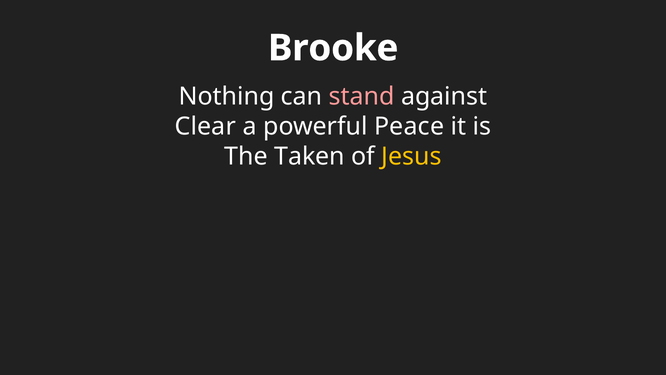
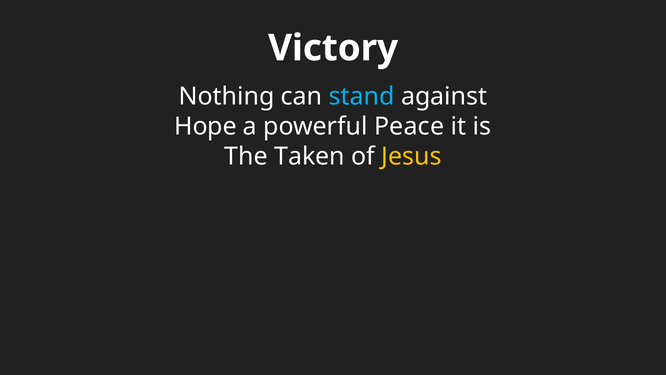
Brooke: Brooke -> Victory (333, 48)
stand colour: pink -> light blue (362, 96)
Clear: Clear -> Hope (205, 126)
